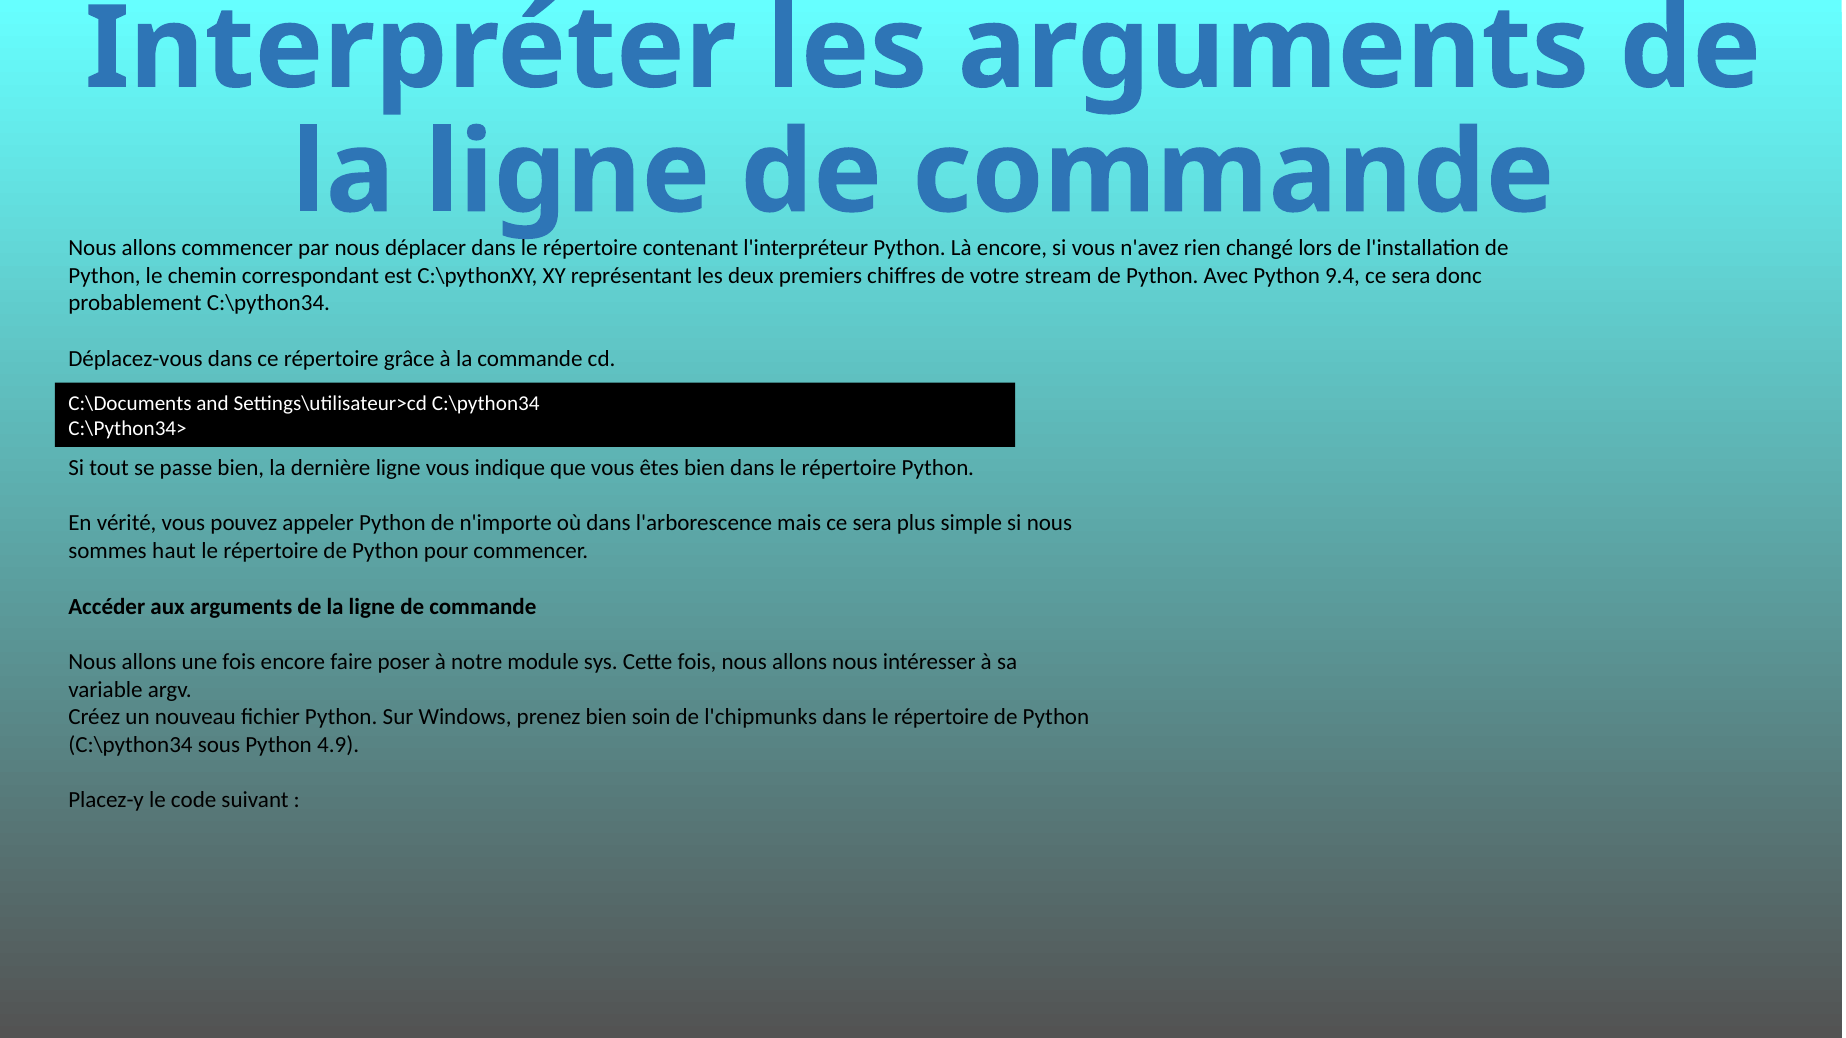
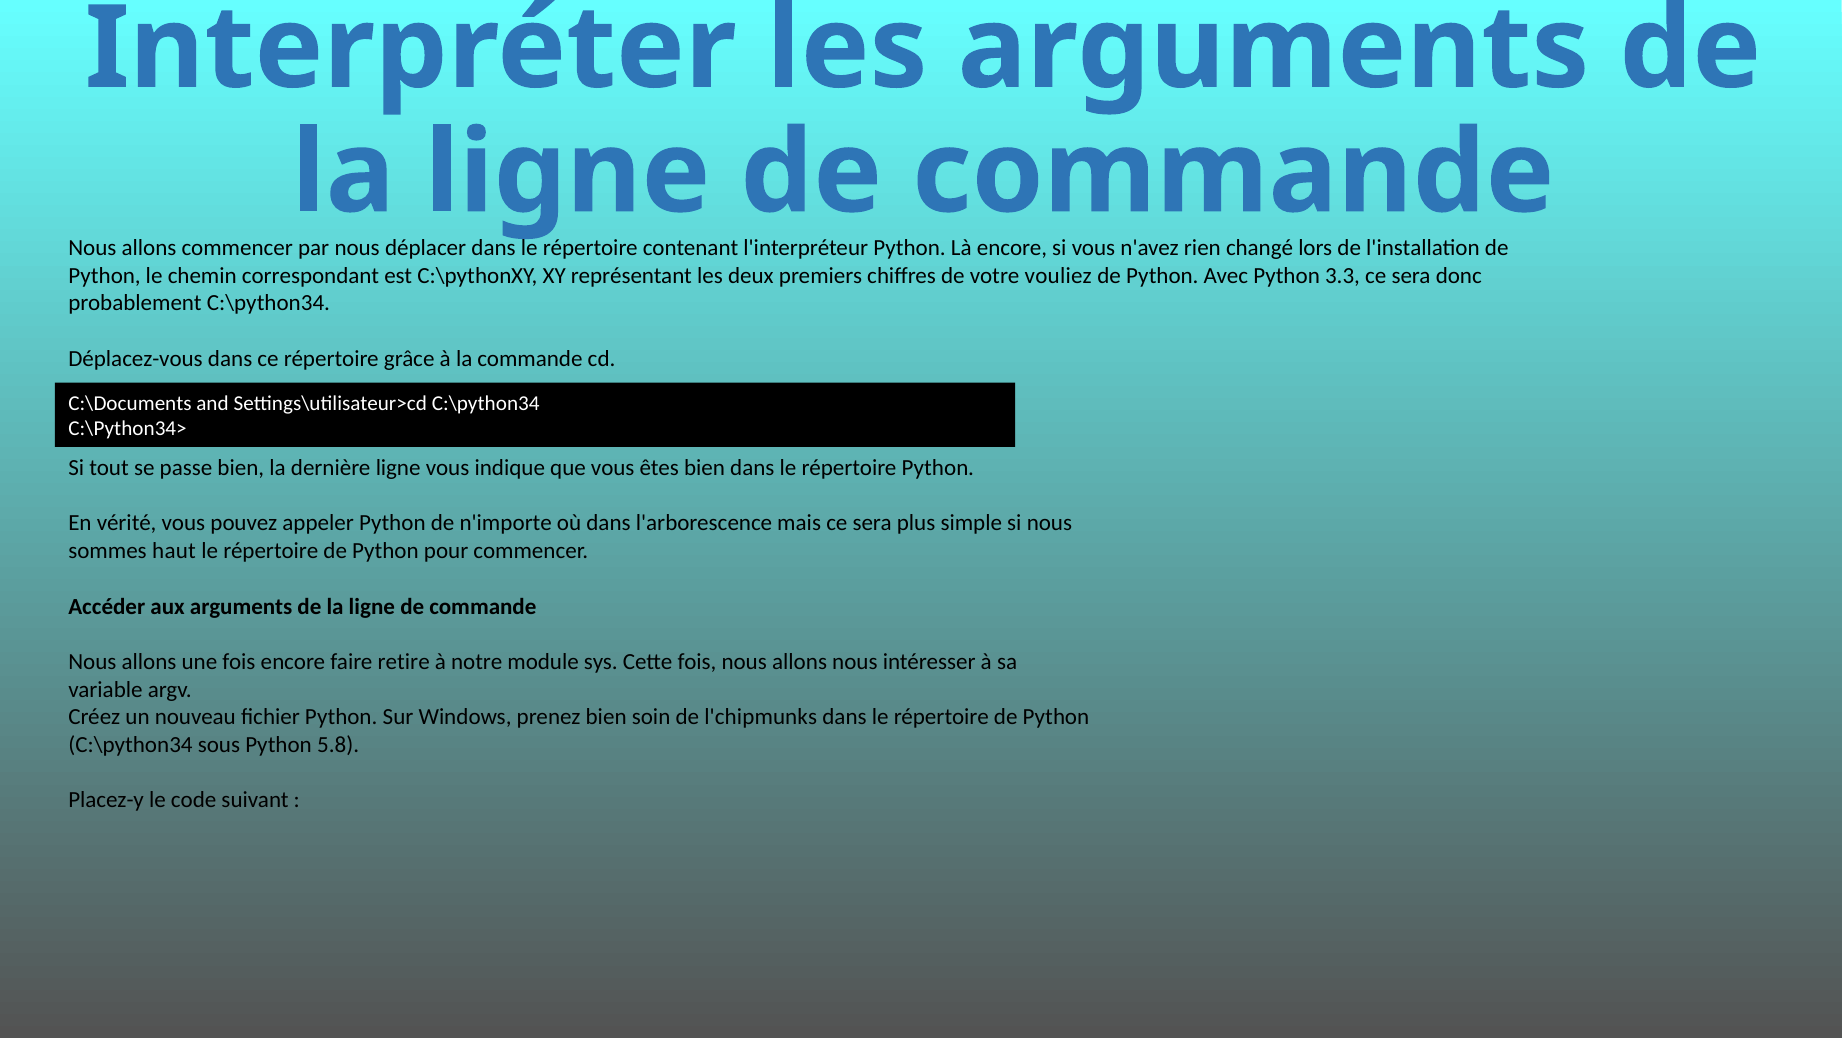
stream: stream -> vouliez (1058, 276)
9.4: 9.4 -> 3.3 (1342, 276)
poser: poser -> retire (404, 662)
4.9: 4.9 -> 5.8 (338, 745)
